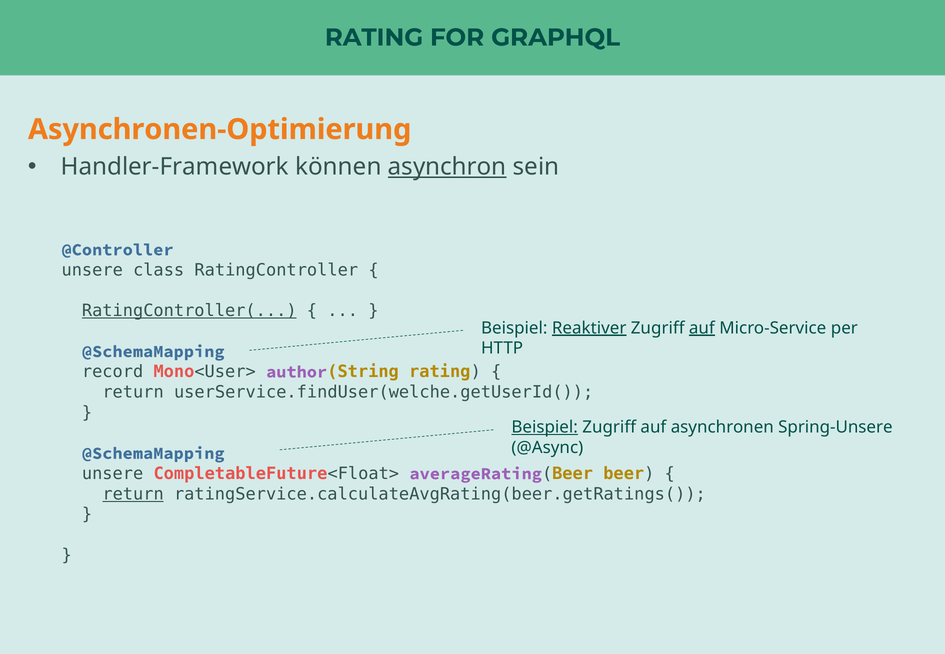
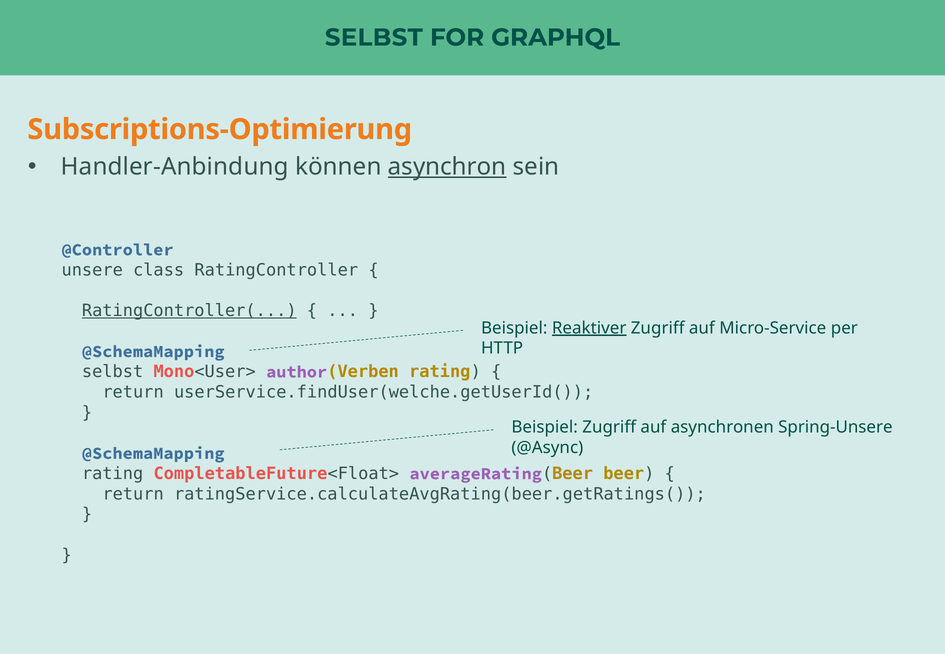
RATING: RATING -> SELBST (374, 37)
Asynchronen-Optimierung: Asynchronen-Optimierung -> Subscriptions-Optimierung (220, 130)
Handler-Framework: Handler-Framework -> Handler-Anbindung (175, 167)
auf underline: present -> none (702, 328)
record: record -> selbst (113, 372)
String: String -> Verben (363, 372)
Beispiel underline: present -> none (545, 428)
unsere: unsere -> rating (113, 474)
return underline: present -> none (133, 494)
